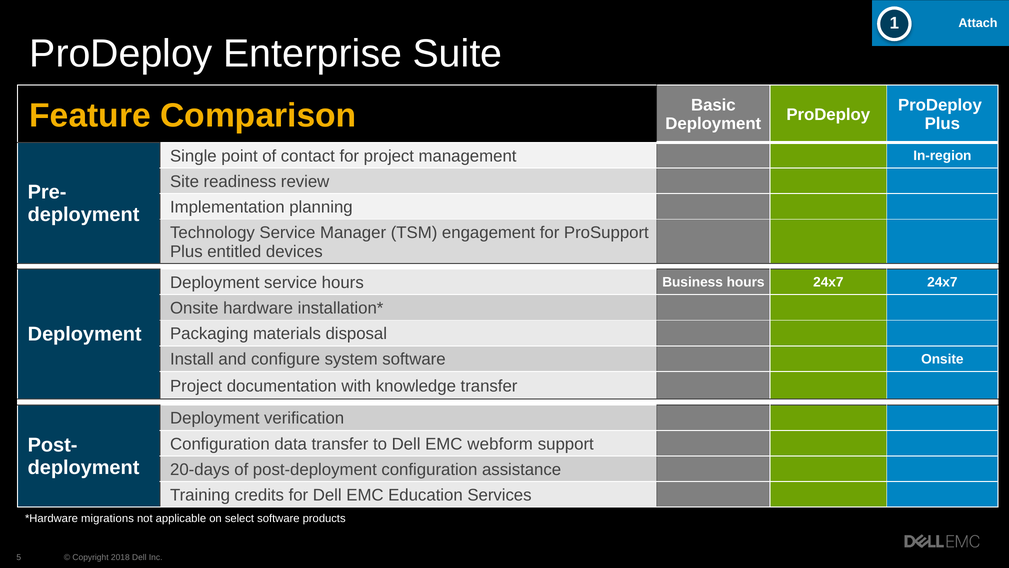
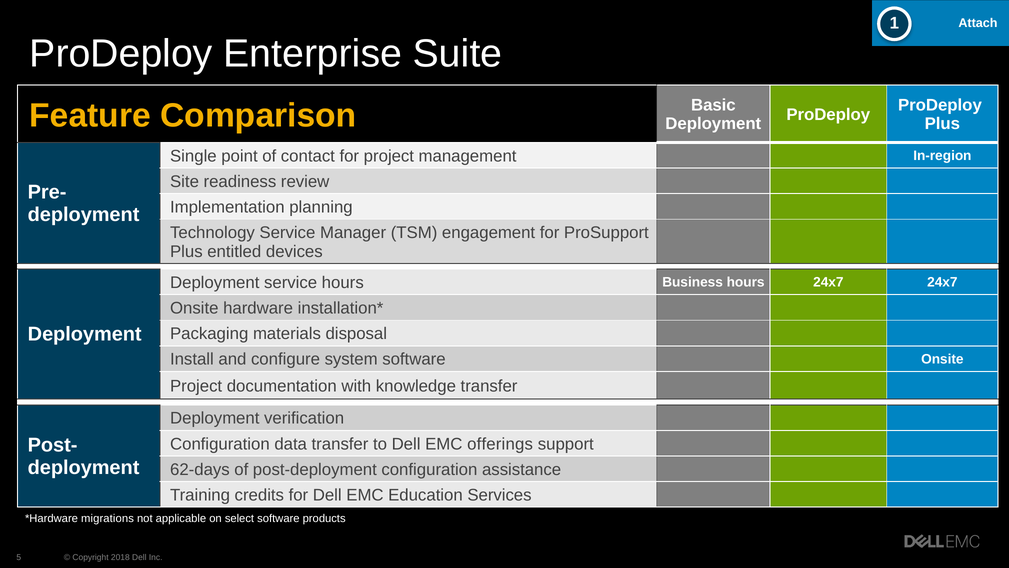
webform: webform -> offerings (500, 444)
20-days: 20-days -> 62-days (200, 469)
